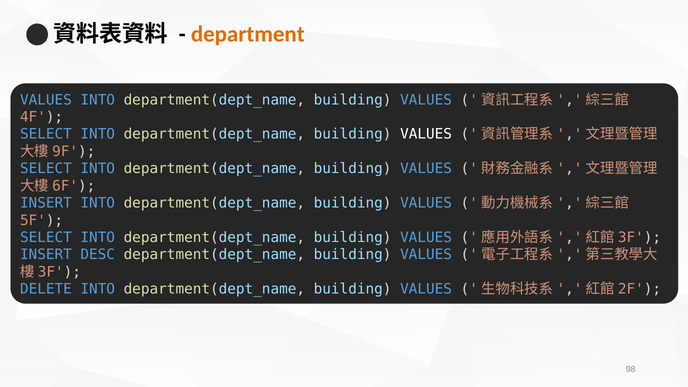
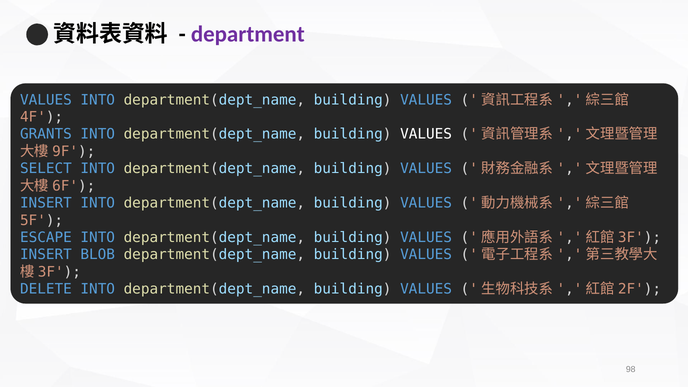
department colour: orange -> purple (248, 34)
SELECT: SELECT -> GRANTS (46, 134)
SELECT: SELECT -> ESCAPE (46, 237)
DESC: DESC -> BLOB (98, 255)
